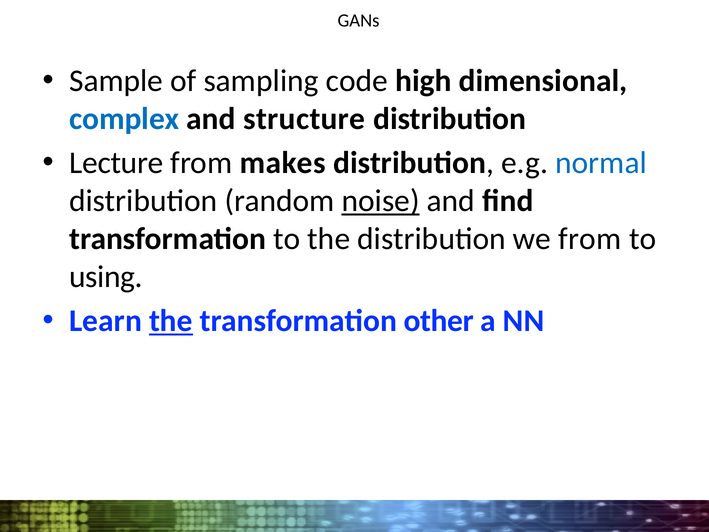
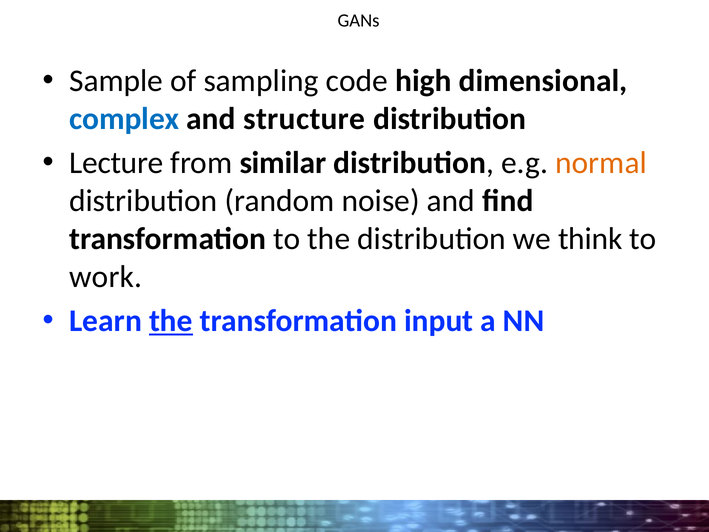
makes: makes -> similar (283, 163)
normal colour: blue -> orange (601, 163)
noise underline: present -> none (381, 201)
we from: from -> think (590, 239)
using: using -> work (106, 276)
other: other -> input (439, 321)
